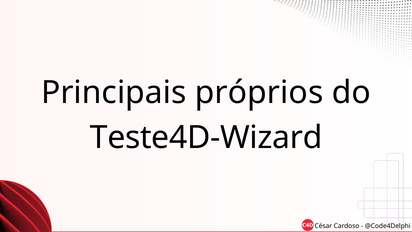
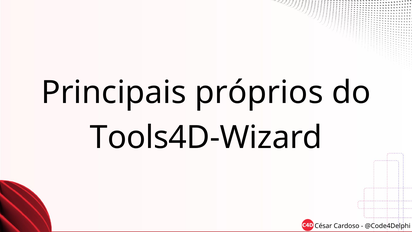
Teste4D-Wizard: Teste4D-Wizard -> Tools4D-Wizard (206, 137)
